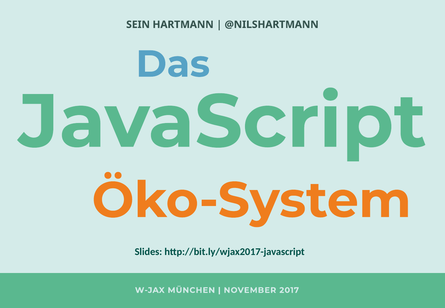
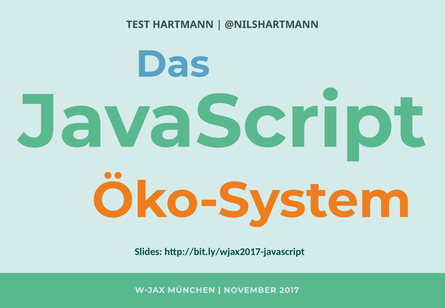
SEIN: SEIN -> TEST (138, 25)
